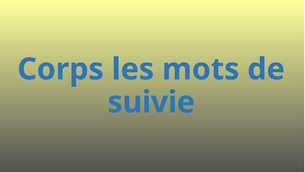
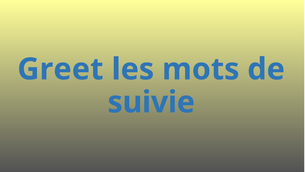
Corps: Corps -> Greet (60, 69)
